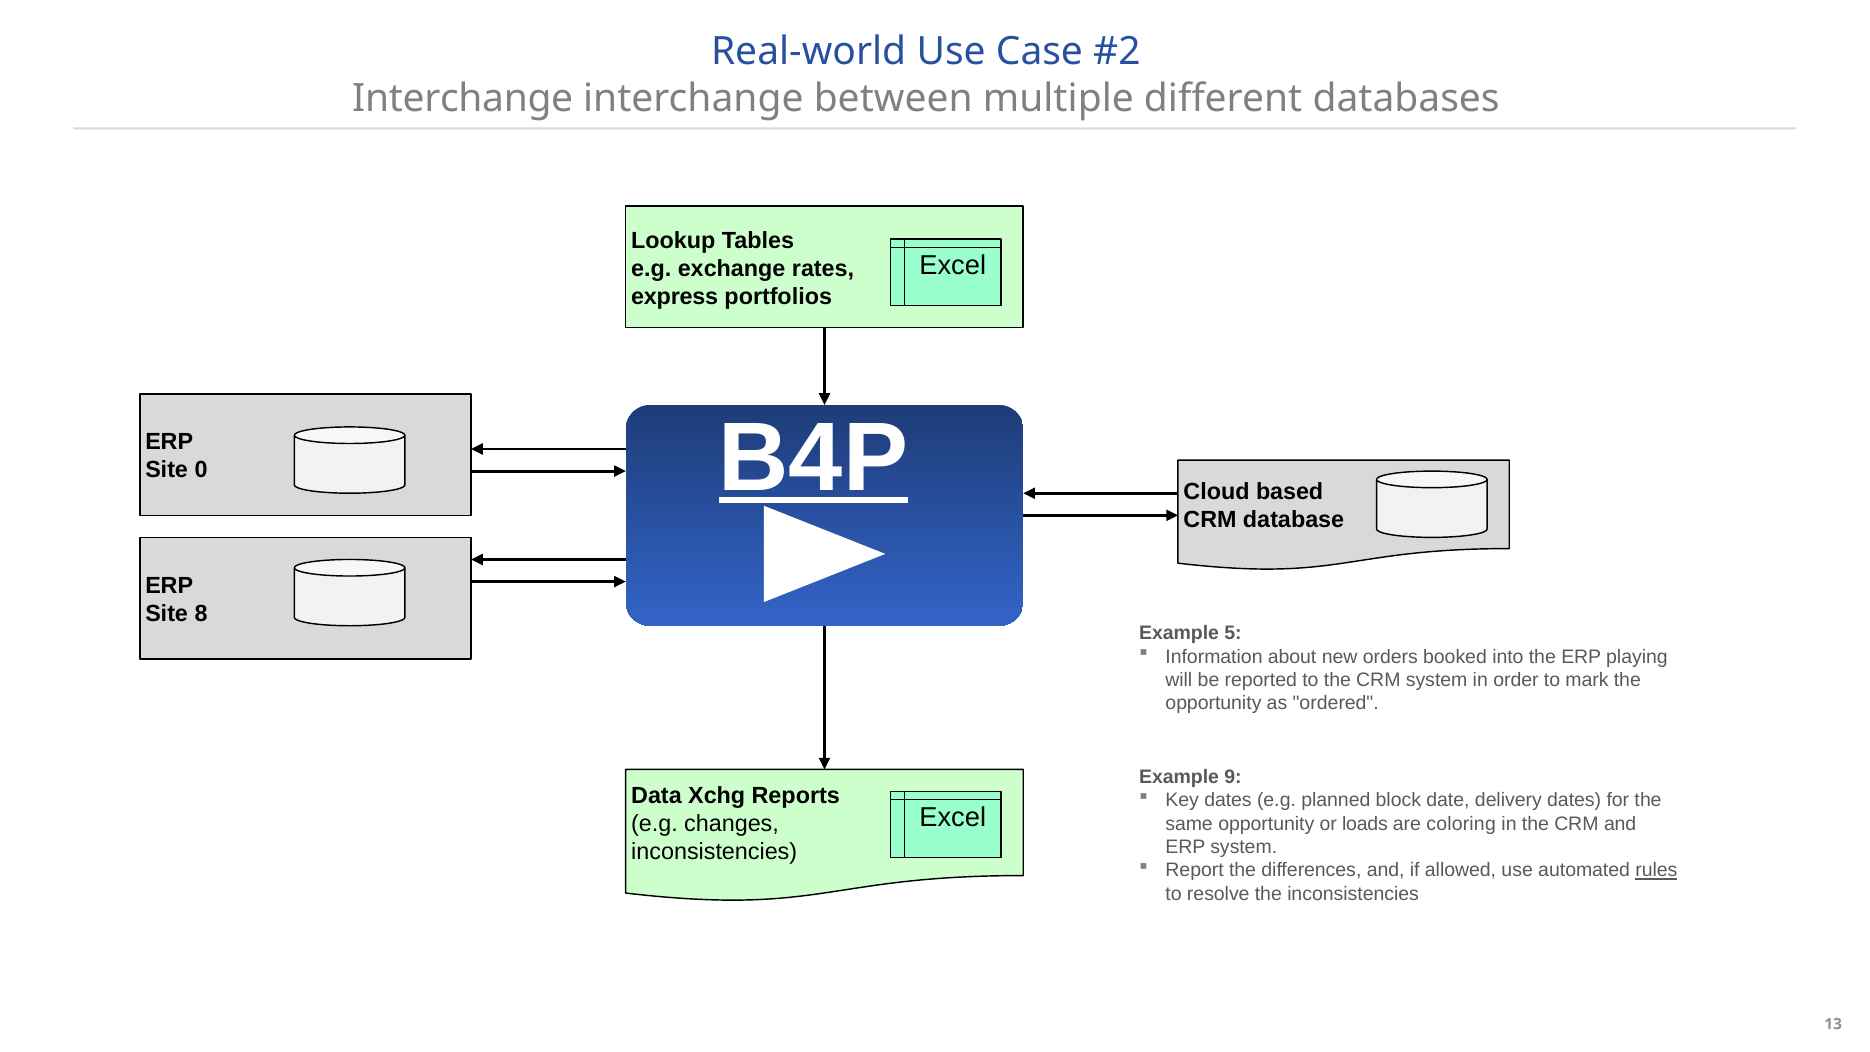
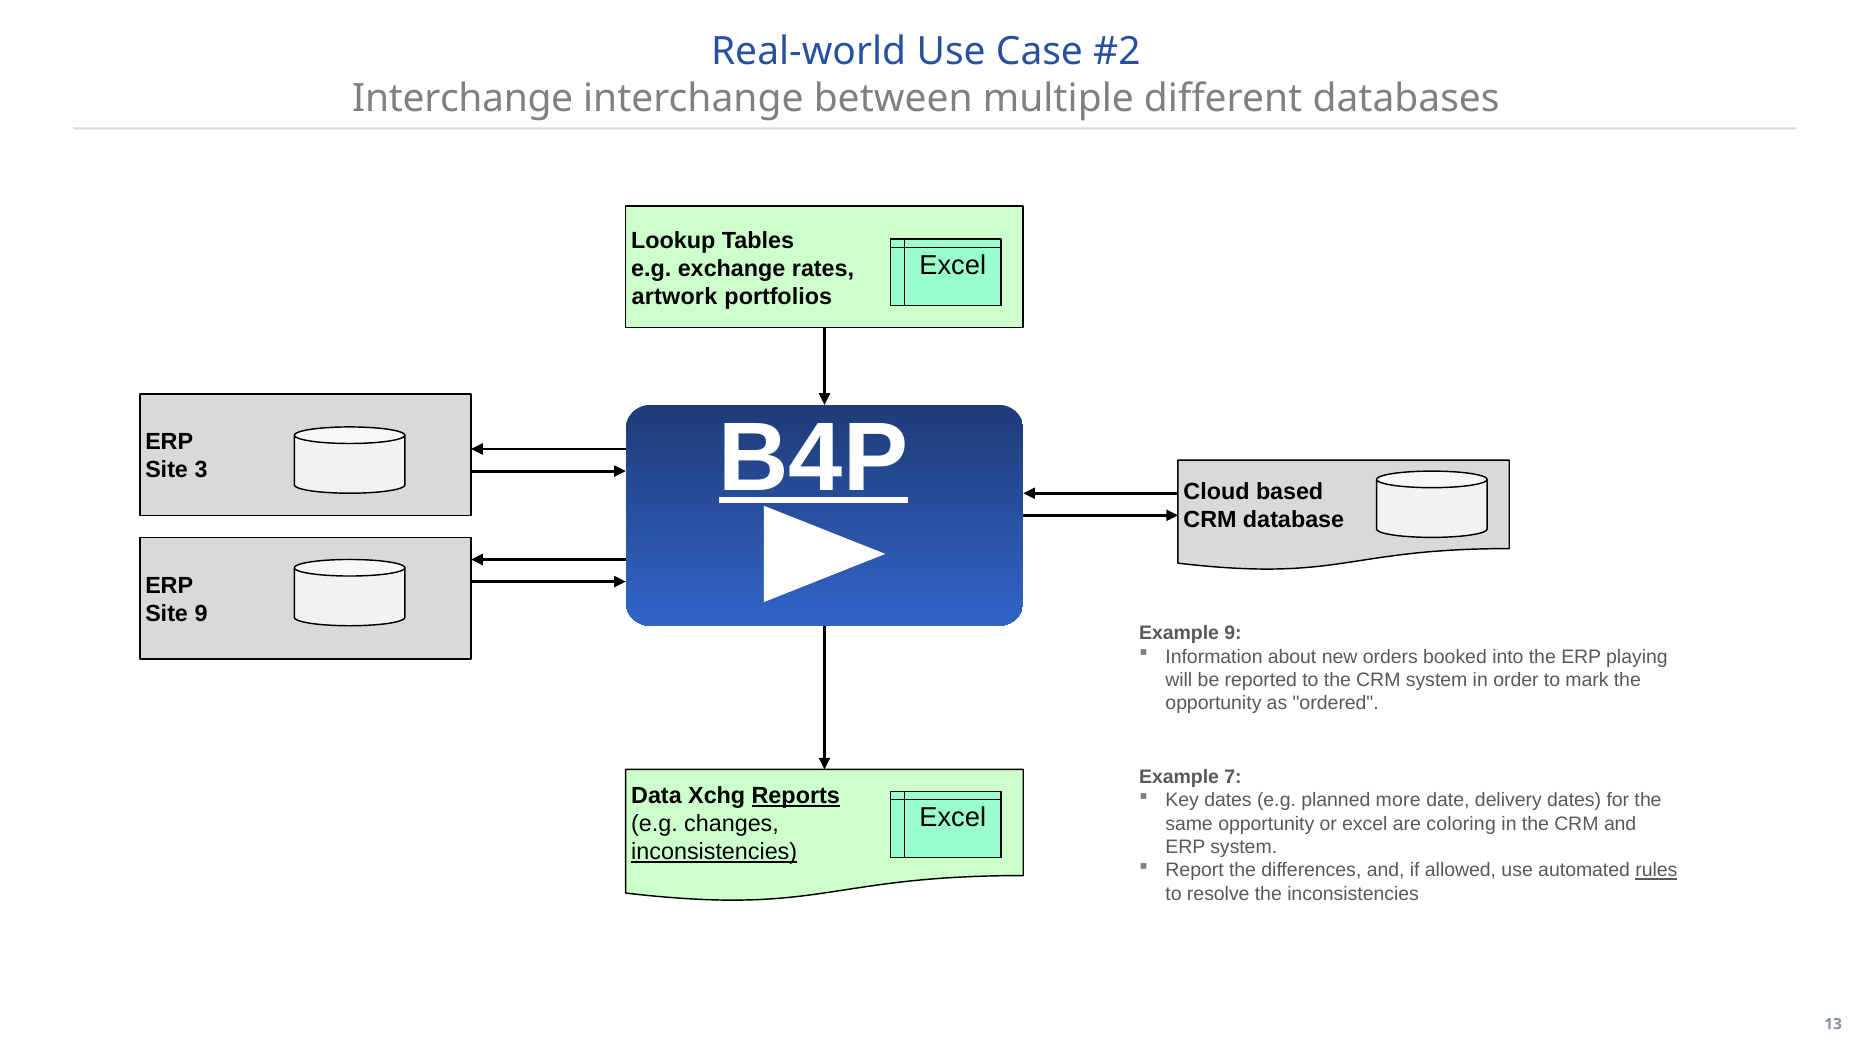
express: express -> artwork (674, 296)
0: 0 -> 3 (201, 470)
Site 8: 8 -> 9 (201, 614)
Example 5: 5 -> 9 (1233, 633)
9: 9 -> 7 (1233, 777)
Reports underline: none -> present (796, 796)
block: block -> more (1398, 800)
or loads: loads -> excel (1365, 824)
inconsistencies underline: none -> present (714, 852)
